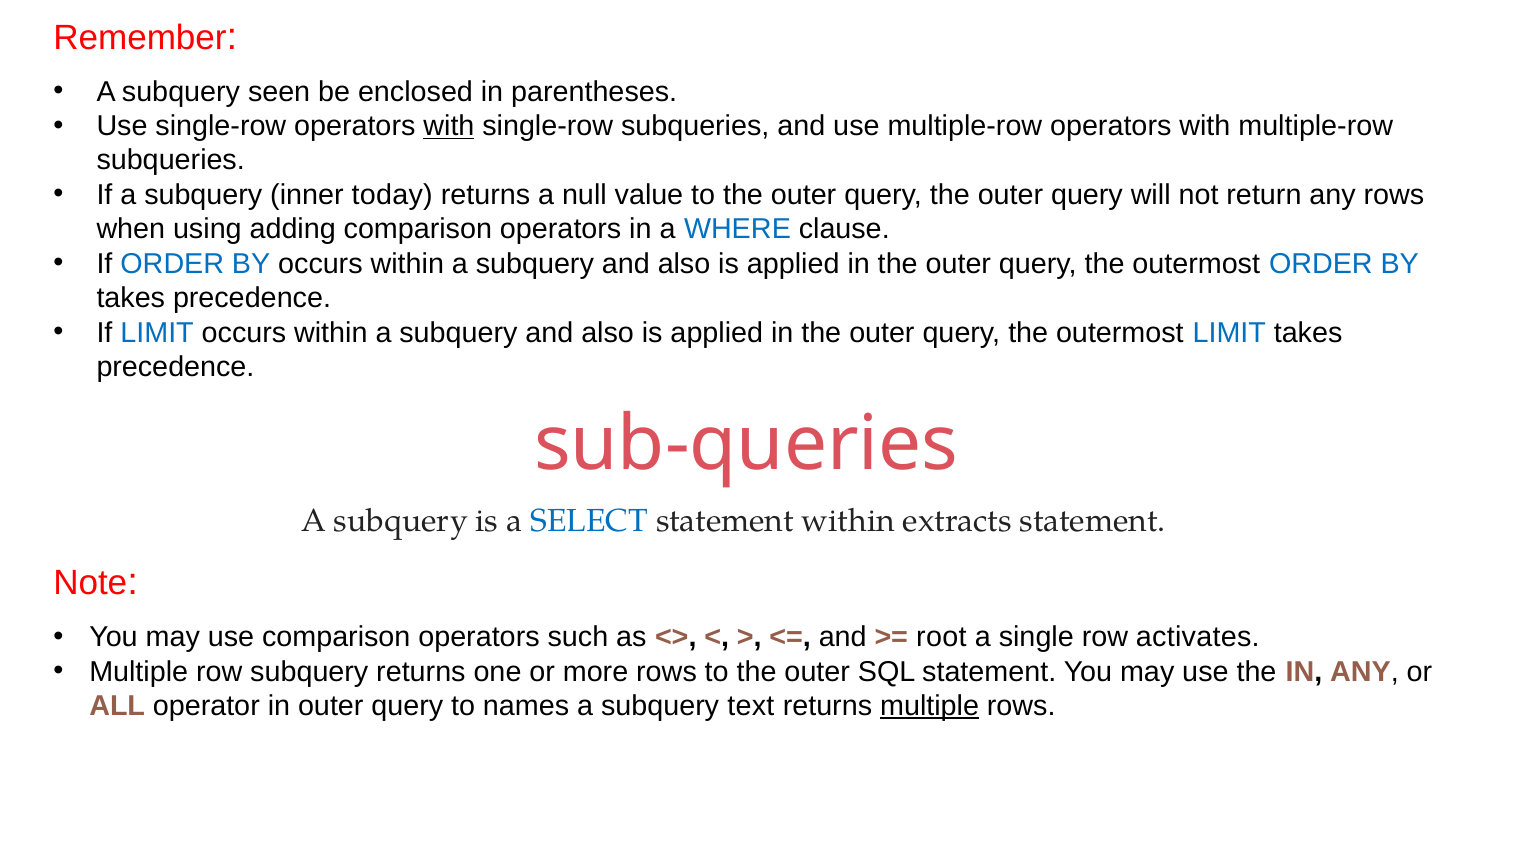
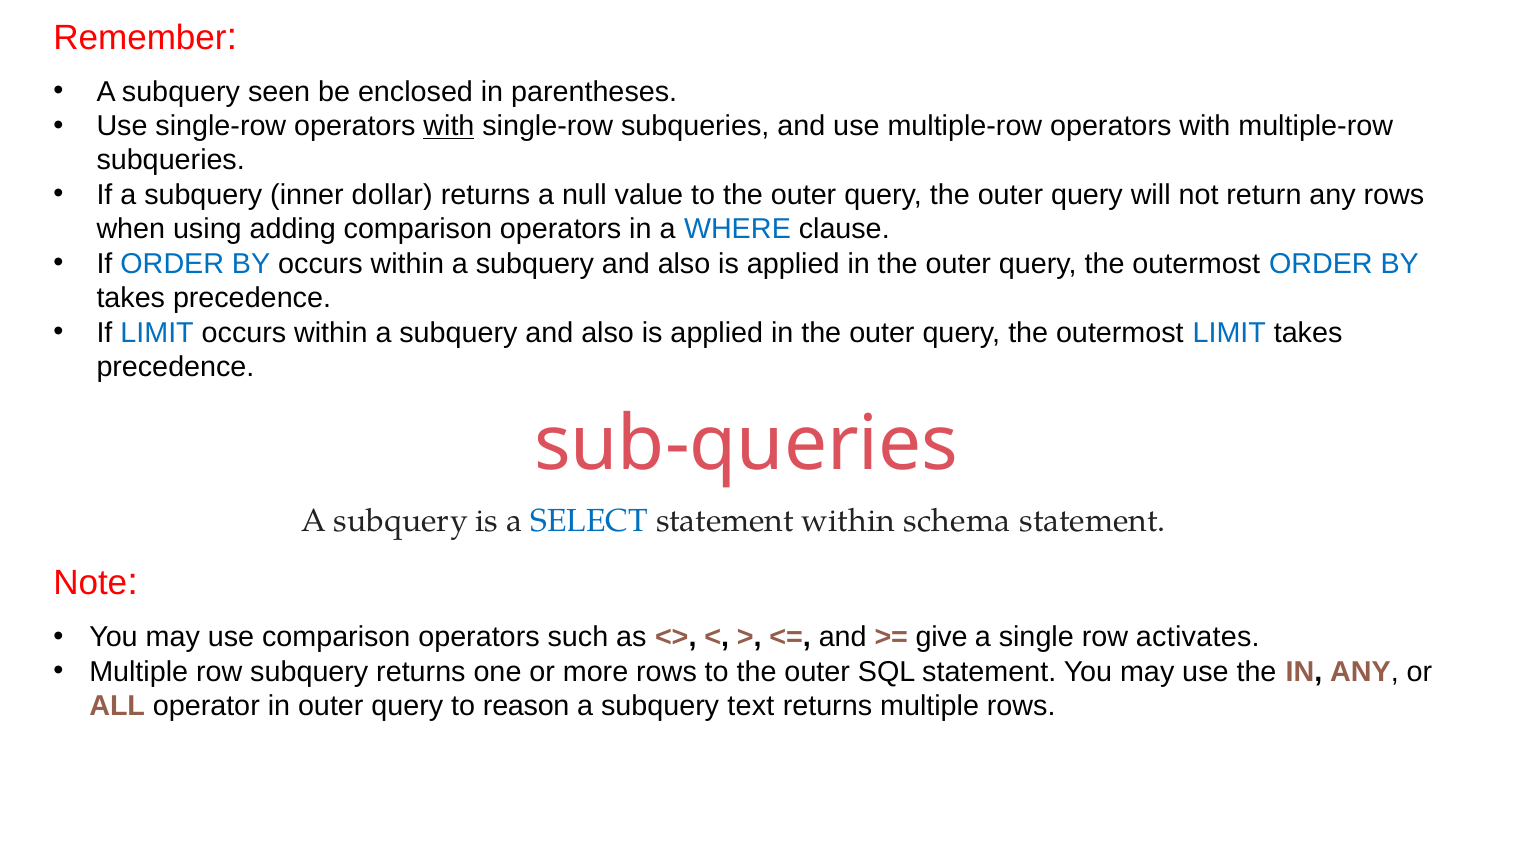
today: today -> dollar (392, 195)
extracts: extracts -> schema (957, 521)
root: root -> give (942, 638)
names: names -> reason (526, 707)
multiple underline: present -> none (930, 707)
